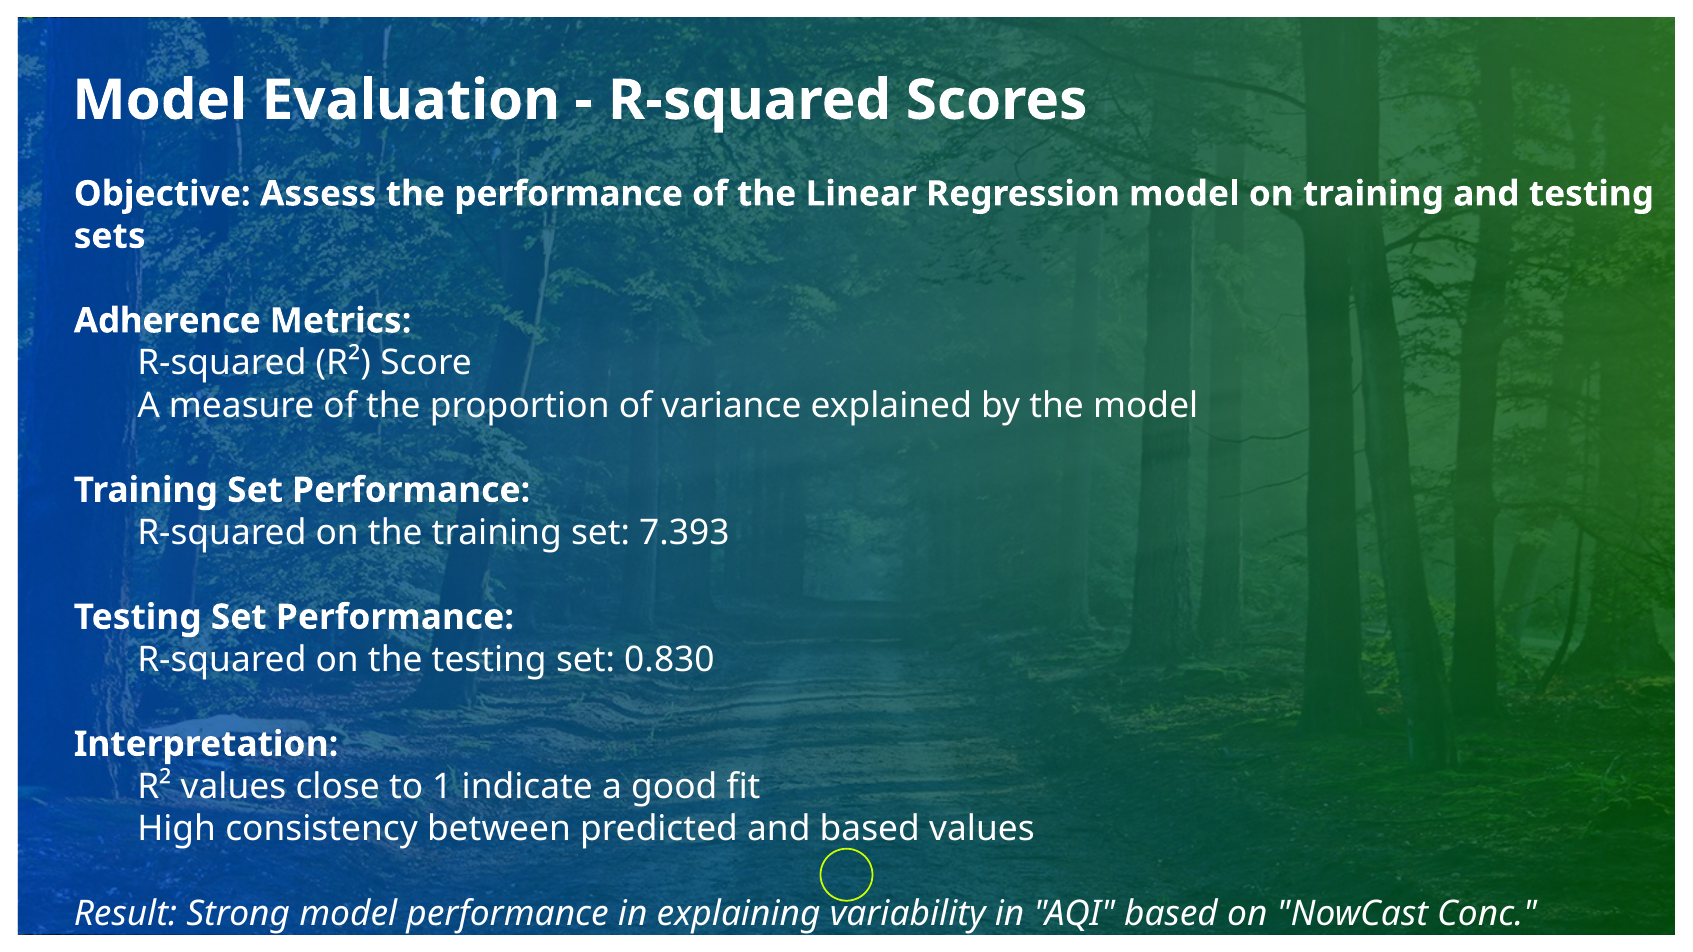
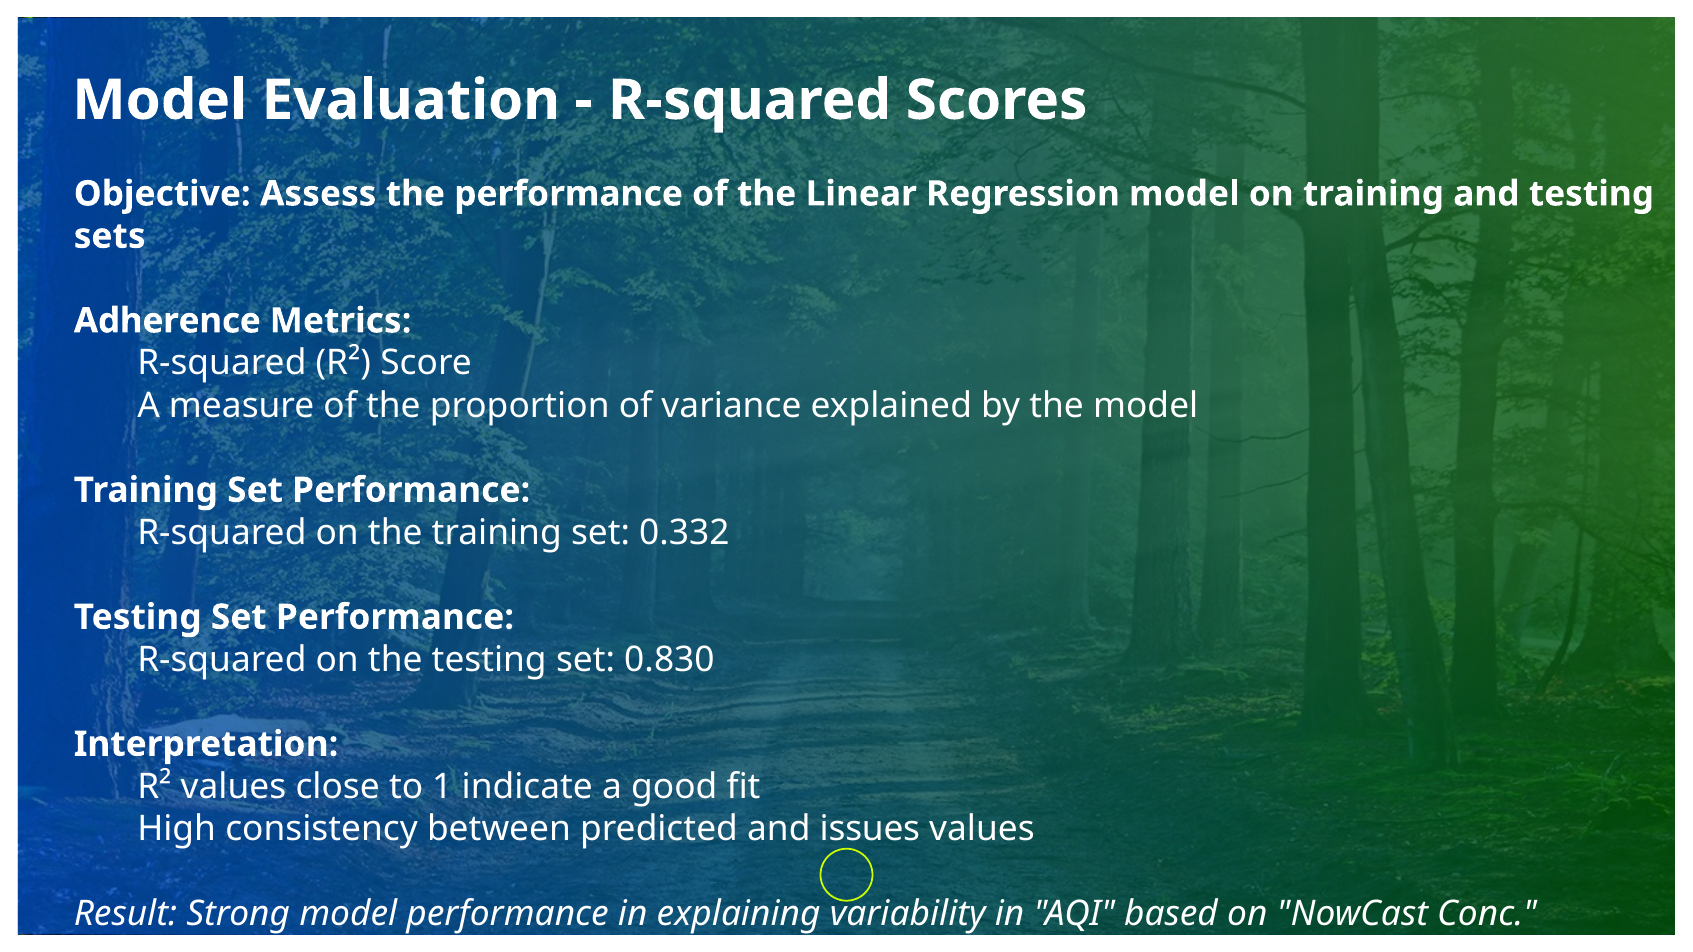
7.393: 7.393 -> 0.332 (684, 533)
and based: based -> issues (870, 829)
